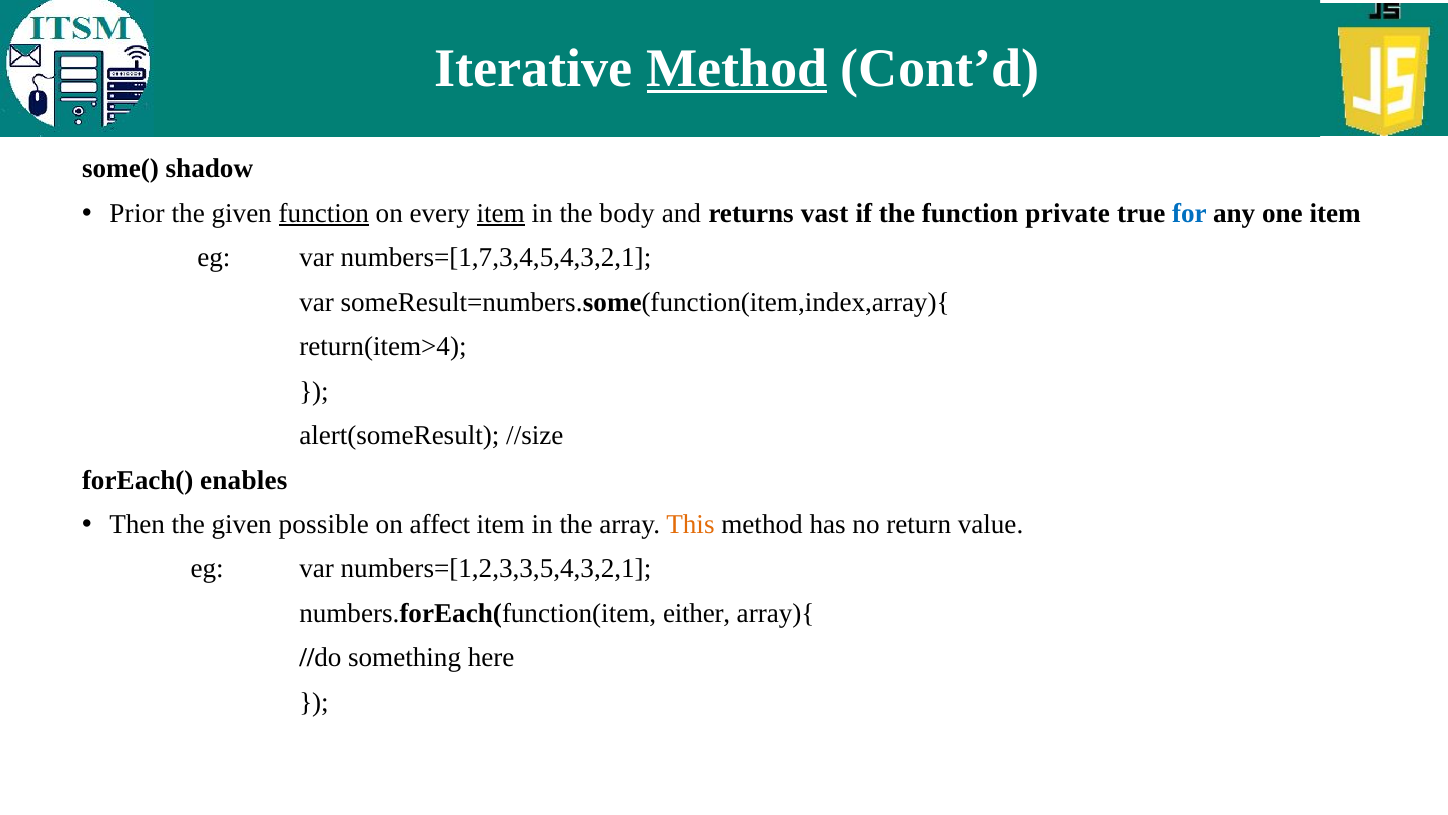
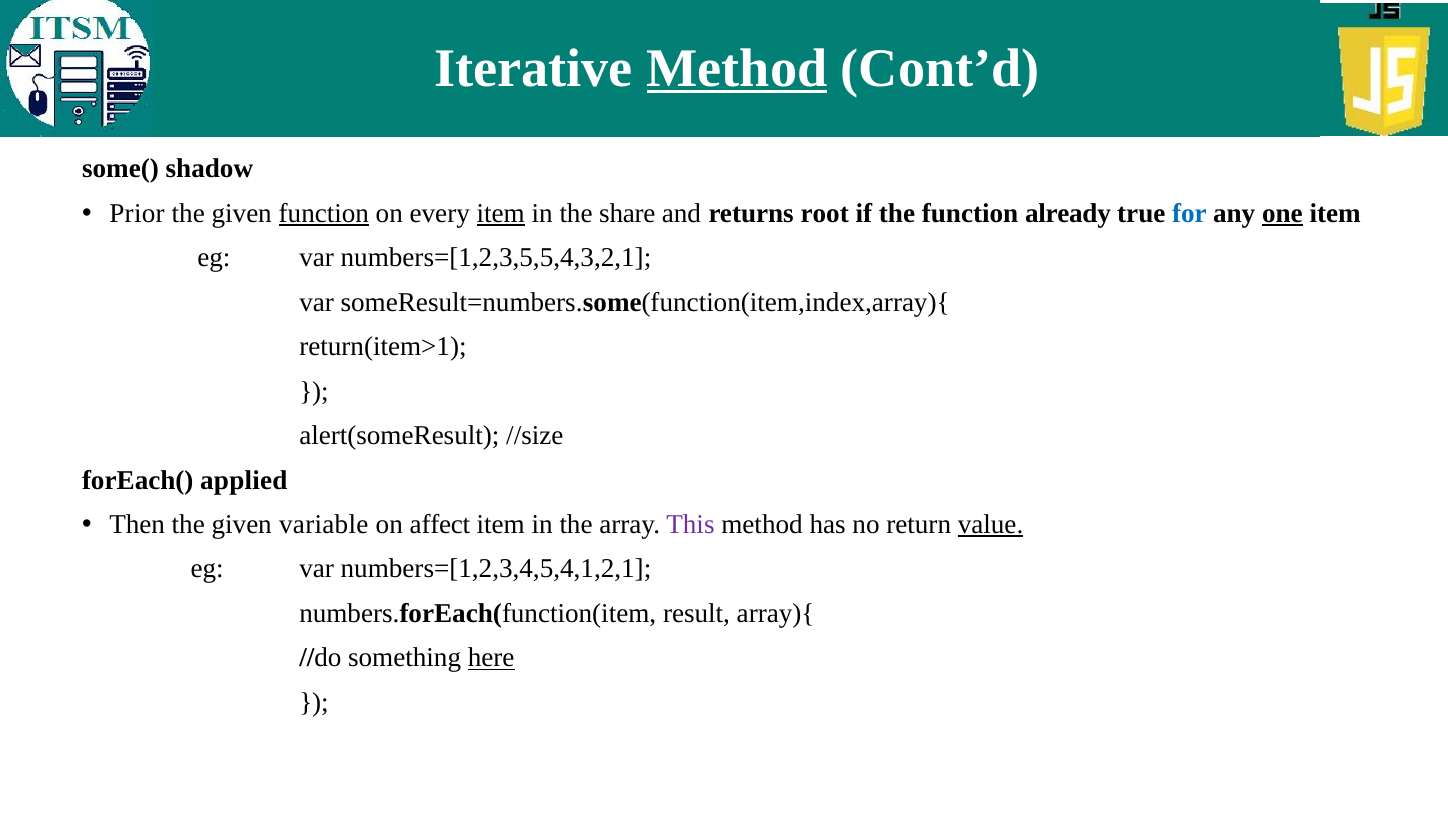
body: body -> share (627, 213)
vast: vast -> root (825, 213)
private: private -> already (1068, 213)
one underline: none -> present (1282, 213)
numbers=[1,7,3,4,5,4,3,2,1: numbers=[1,7,3,4,5,4,3,2,1 -> numbers=[1,2,3,5,5,4,3,2,1 (496, 258)
return(item>4: return(item>4 -> return(item>1 (383, 346)
enables: enables -> applied (244, 480)
possible: possible -> variable (324, 524)
This colour: orange -> purple (690, 524)
value underline: none -> present (991, 524)
numbers=[1,2,3,3,5,4,3,2,1: numbers=[1,2,3,3,5,4,3,2,1 -> numbers=[1,2,3,4,5,4,1,2,1 (496, 569)
either: either -> result (697, 613)
here underline: none -> present (491, 657)
